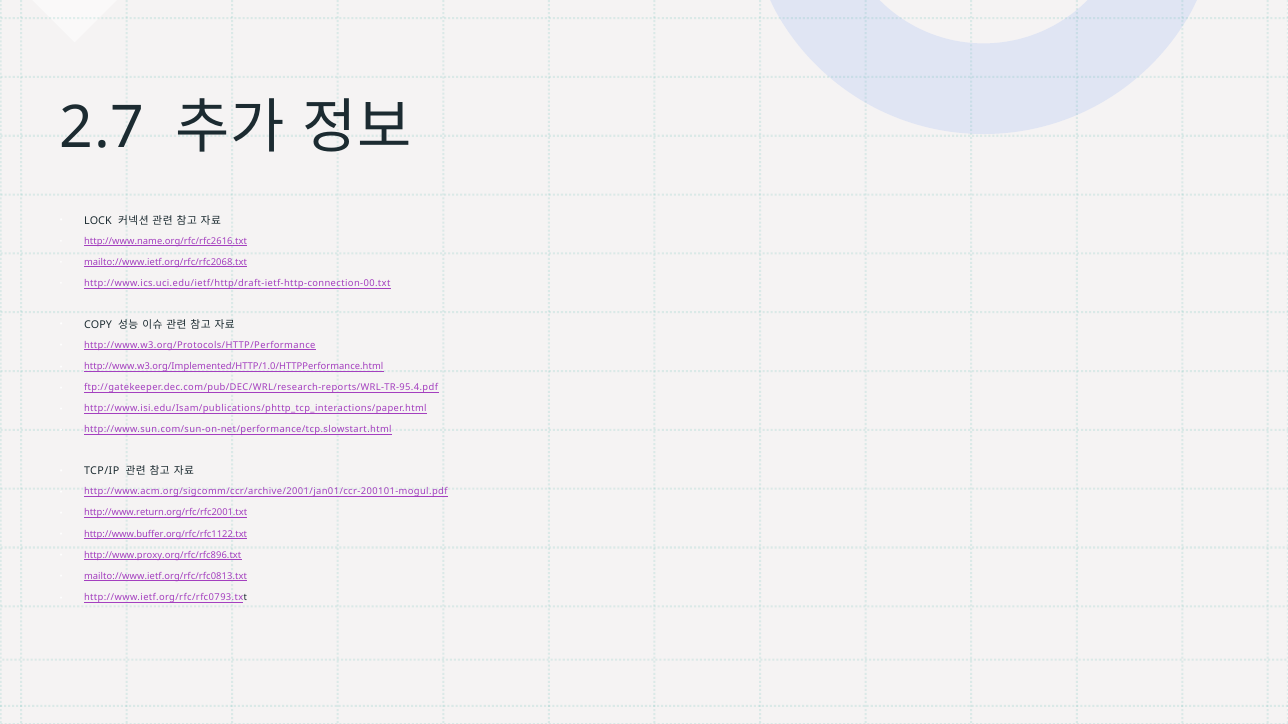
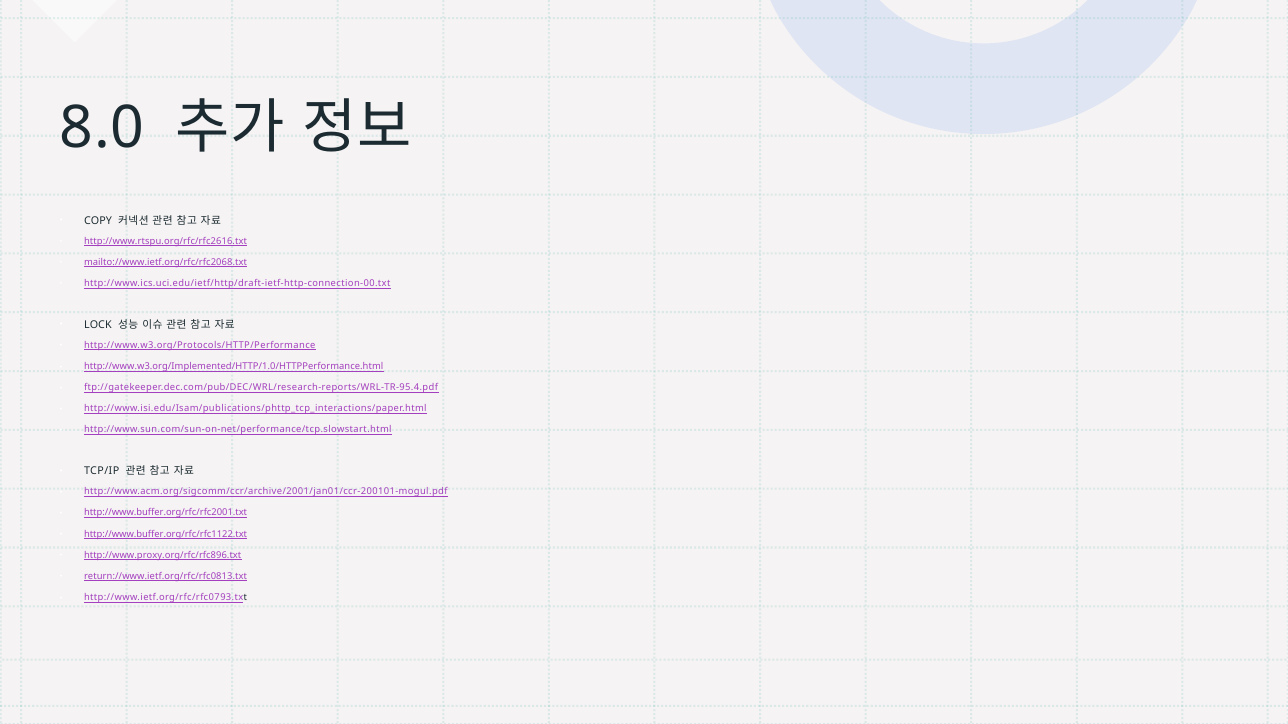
2.7: 2.7 -> 8.0 (102, 128)
LOCK: LOCK -> COPY (98, 221)
http://www.name.org/rfc/rfc2616.txt: http://www.name.org/rfc/rfc2616.txt -> http://www.rtspu.org/rfc/rfc2616.txt (166, 241)
COPY: COPY -> LOCK (98, 325)
http://www.return.org/rfc/rfc2001.txt: http://www.return.org/rfc/rfc2001.txt -> http://www.buffer.org/rfc/rfc2001.txt (166, 513)
mailto://www.ietf.org/rfc/rfc0813.txt: mailto://www.ietf.org/rfc/rfc0813.txt -> return://www.ietf.org/rfc/rfc0813.txt (166, 577)
